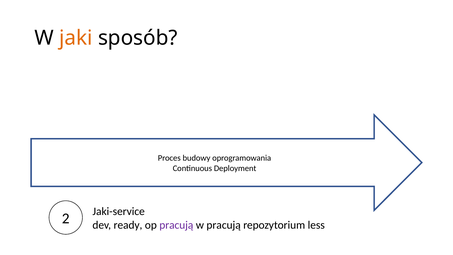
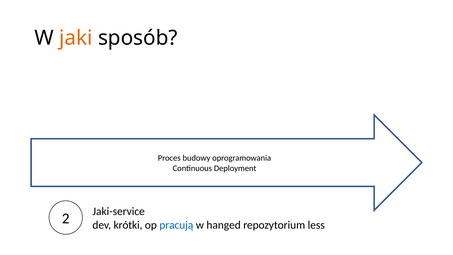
ready: ready -> krótki (128, 225)
pracują colour: purple -> blue (176, 225)
w pracują: pracują -> hanged (224, 225)
